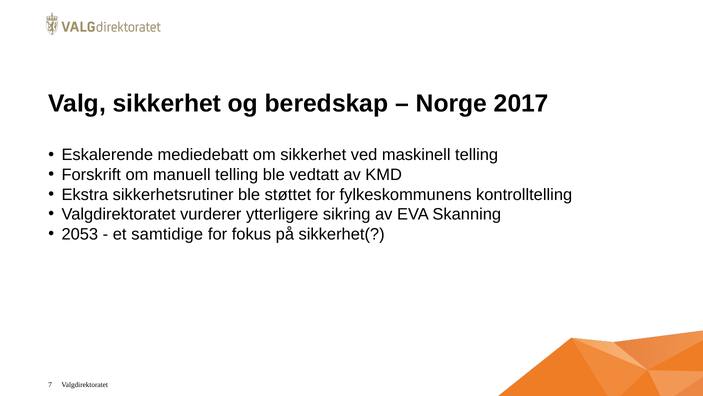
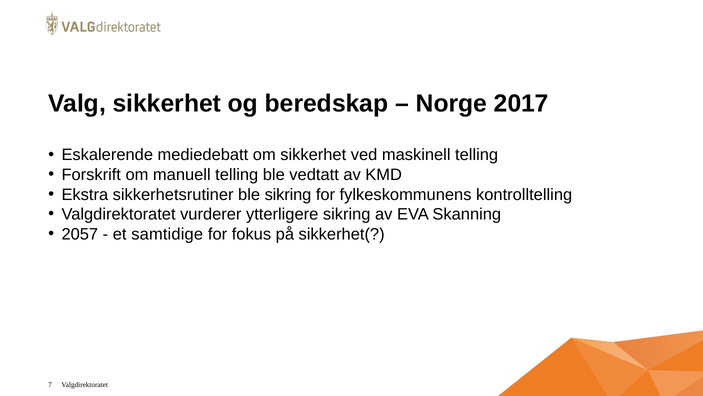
ble støttet: støttet -> sikring (288, 194)
2053: 2053 -> 2057 (80, 234)
